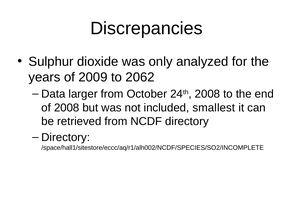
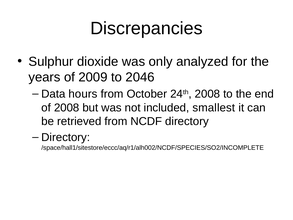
2062: 2062 -> 2046 (140, 77)
larger: larger -> hours (83, 94)
